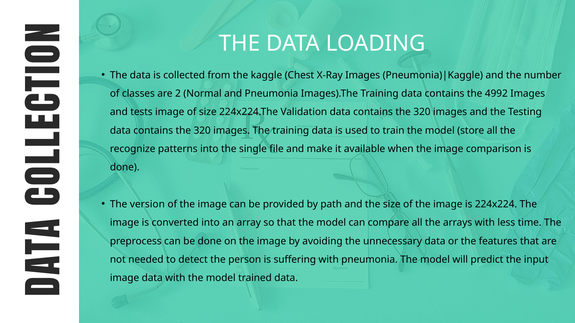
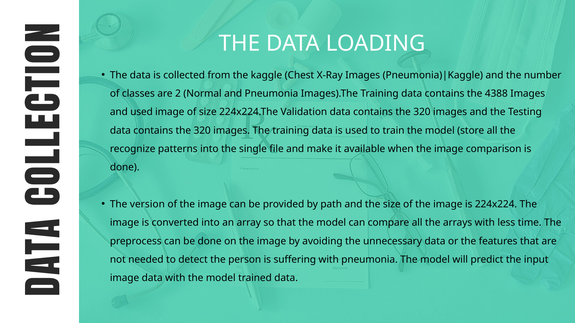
4992: 4992 -> 4388 (496, 94)
and tests: tests -> used (142, 112)
